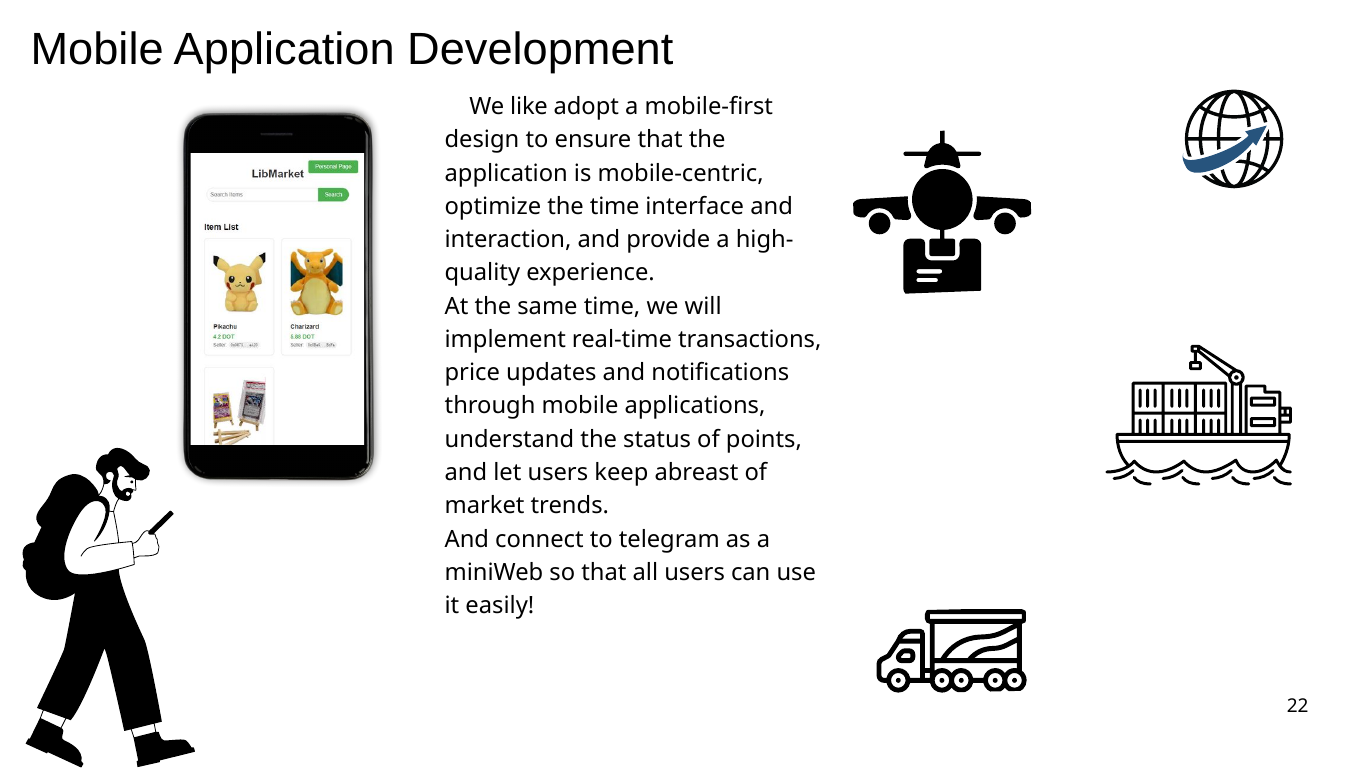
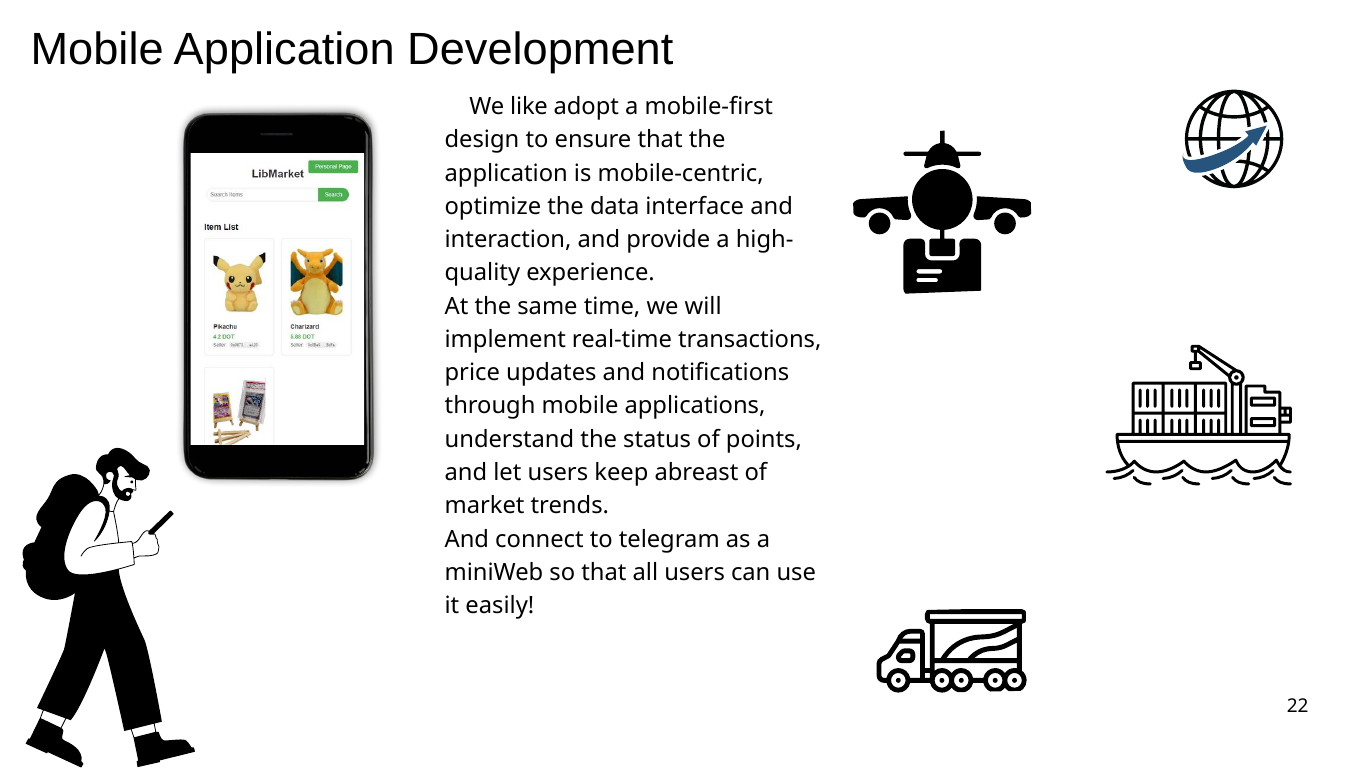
the time: time -> data (615, 206)
